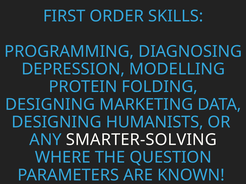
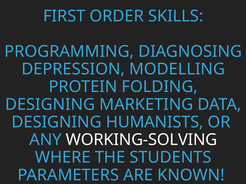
SMARTER-SOLVING: SMARTER-SOLVING -> WORKING-SOLVING (142, 140)
QUESTION: QUESTION -> STUDENTS (171, 158)
